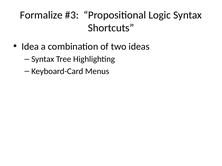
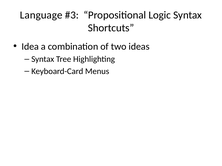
Formalize: Formalize -> Language (41, 15)
